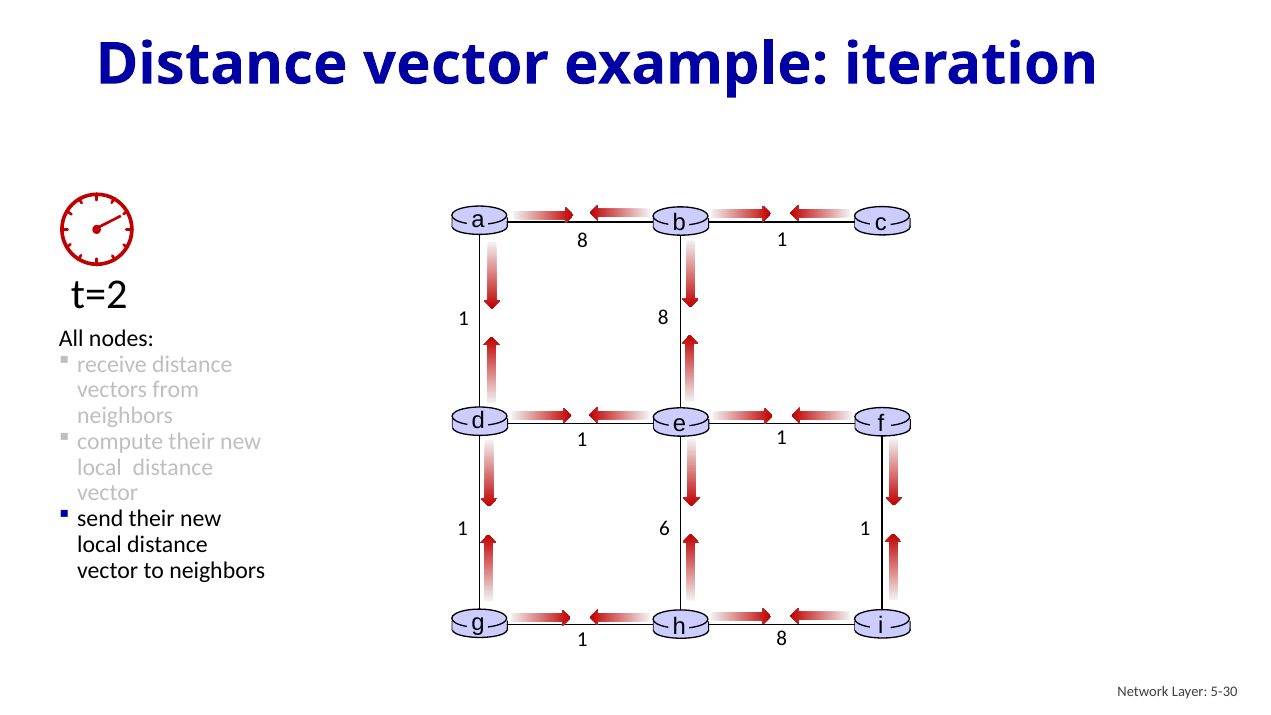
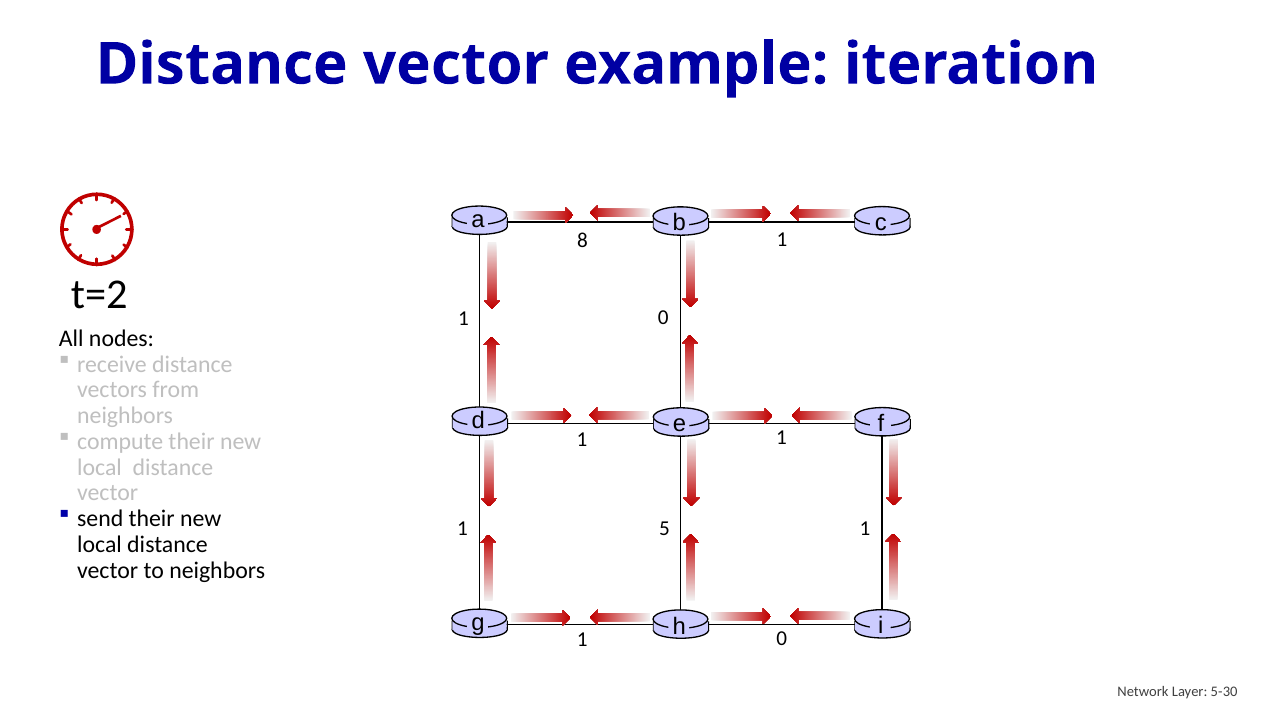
8: 8 -> 0 (663, 317)
6: 6 -> 5 (665, 528)
8: 8 -> 0 (782, 638)
